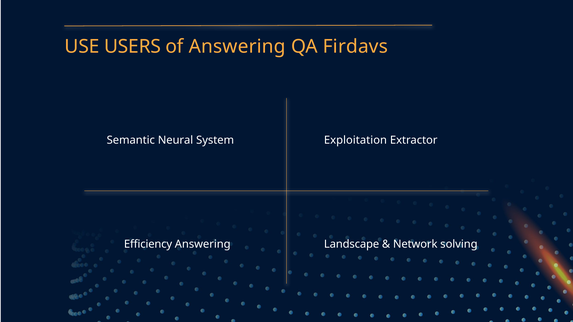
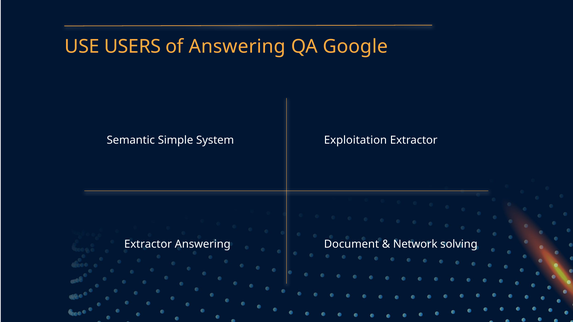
Firdavs: Firdavs -> Google (355, 46)
Neural: Neural -> Simple (176, 140)
Efficiency: Efficiency -> Extractor (148, 245)
Landscape: Landscape -> Document (351, 245)
